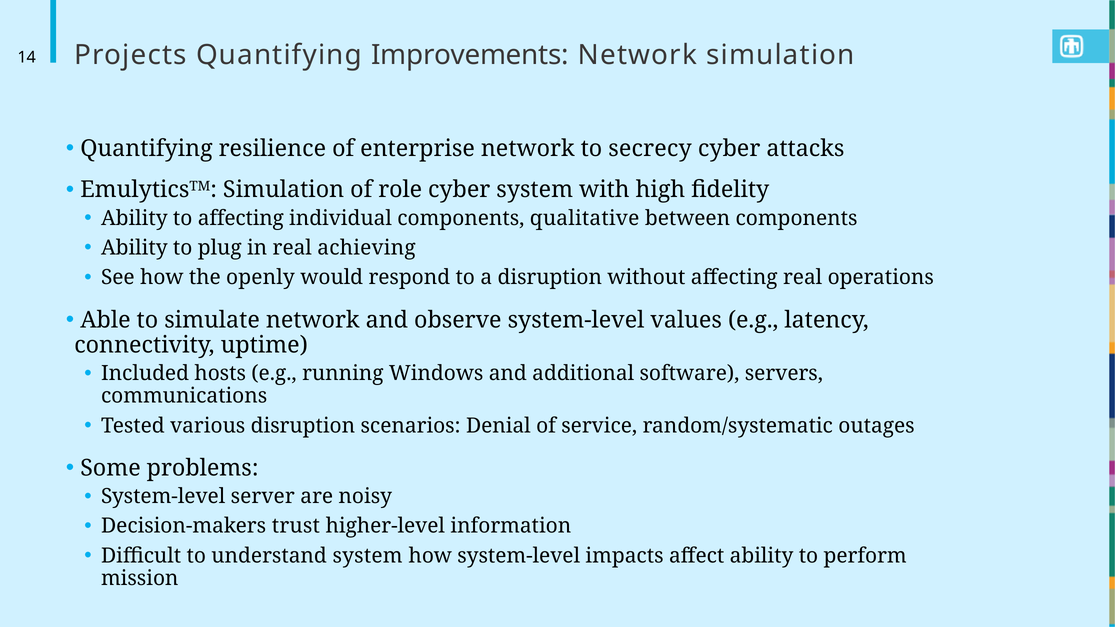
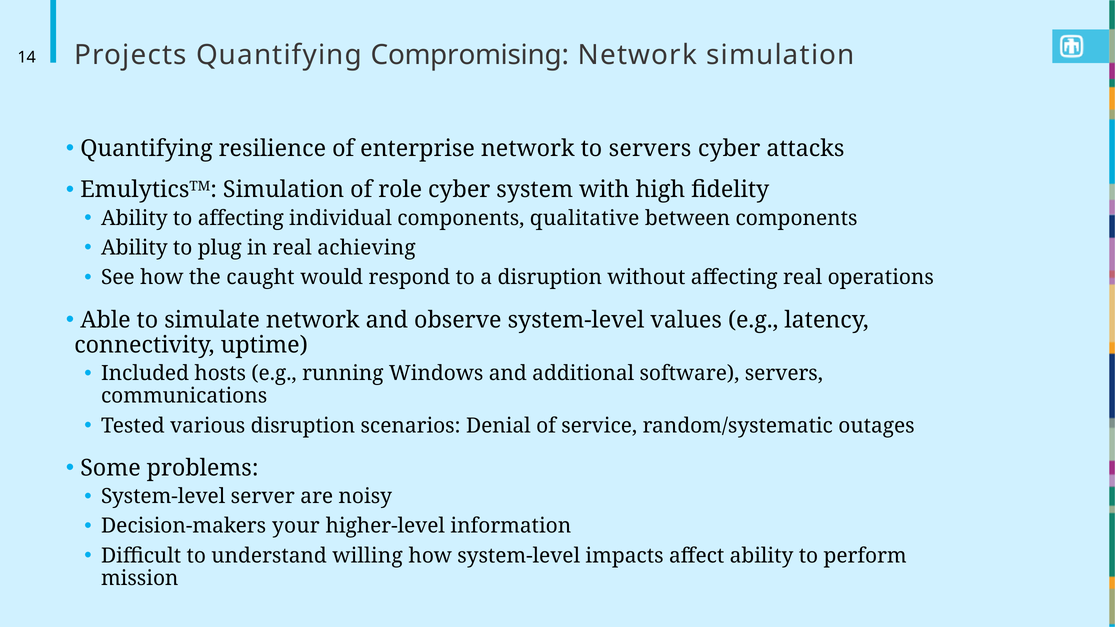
Improvements: Improvements -> Compromising (470, 55)
to secrecy: secrecy -> servers (650, 148)
openly: openly -> caught (260, 278)
trust: trust -> your (296, 526)
understand system: system -> willing (368, 556)
